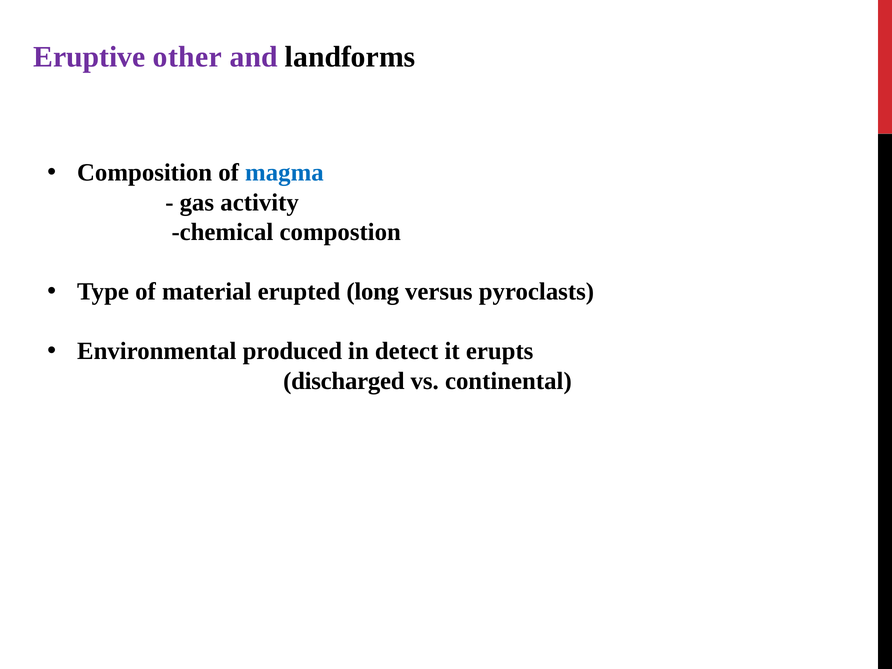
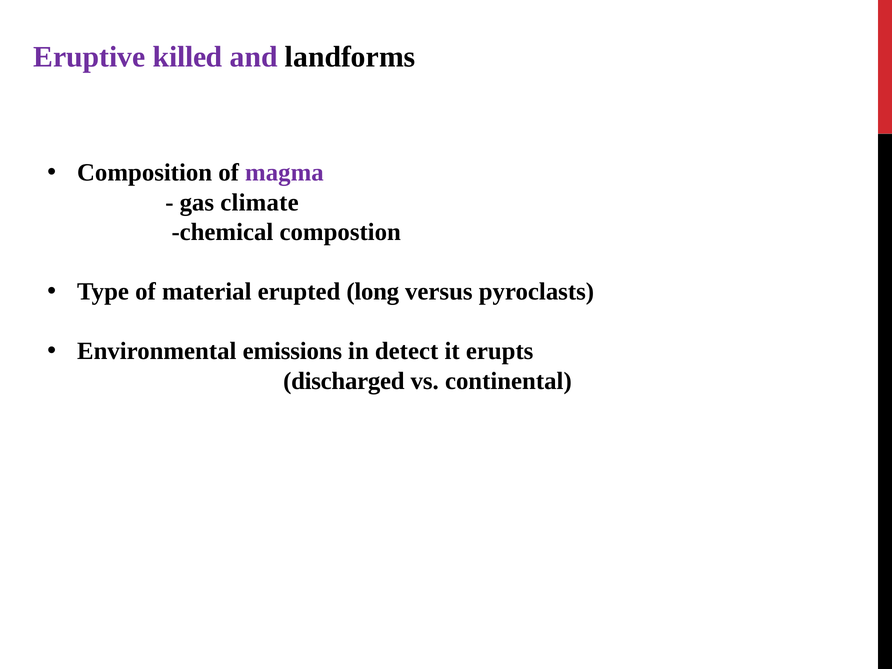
other: other -> killed (188, 57)
magma colour: blue -> purple (284, 173)
activity: activity -> climate (259, 203)
produced: produced -> emissions (292, 351)
